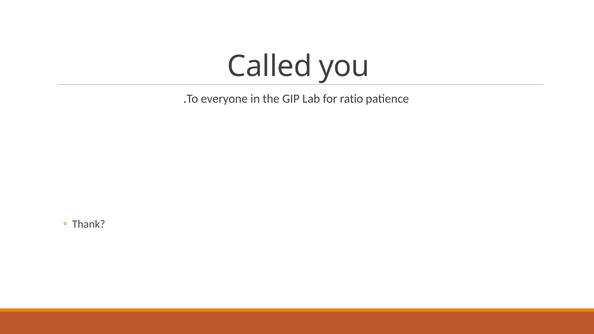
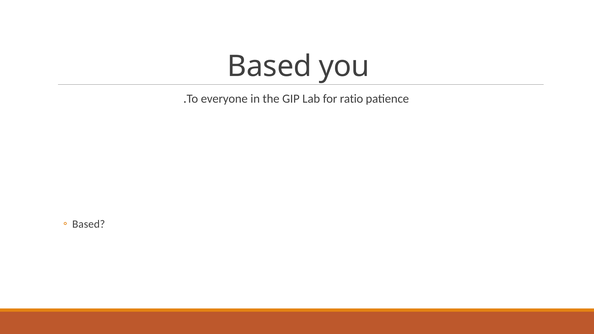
Called: Called -> Based (270, 67)
Thank: Thank -> Based (89, 224)
